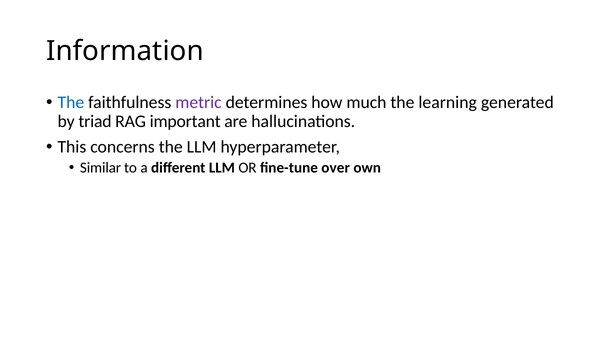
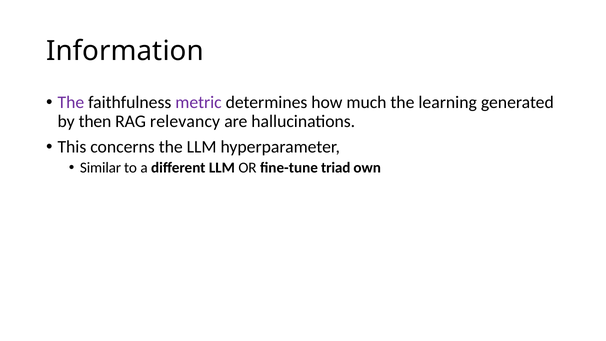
The colour: blue -> purple (71, 102)
triad: triad -> then (95, 122)
important: important -> relevancy (185, 122)
over: over -> triad (336, 168)
